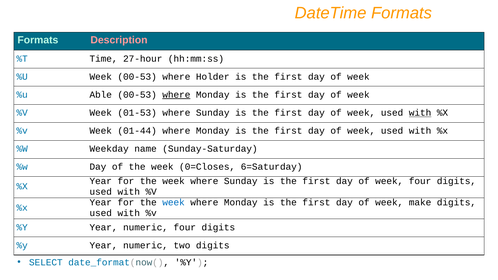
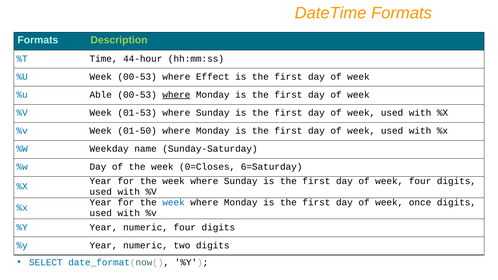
Description colour: pink -> light green (119, 40)
27-hour: 27-hour -> 44-hour (143, 59)
Holder: Holder -> Effect (213, 77)
with underline: present -> none (420, 113)
01-44: 01-44 -> 01-50 (137, 131)
make: make -> once (420, 203)
